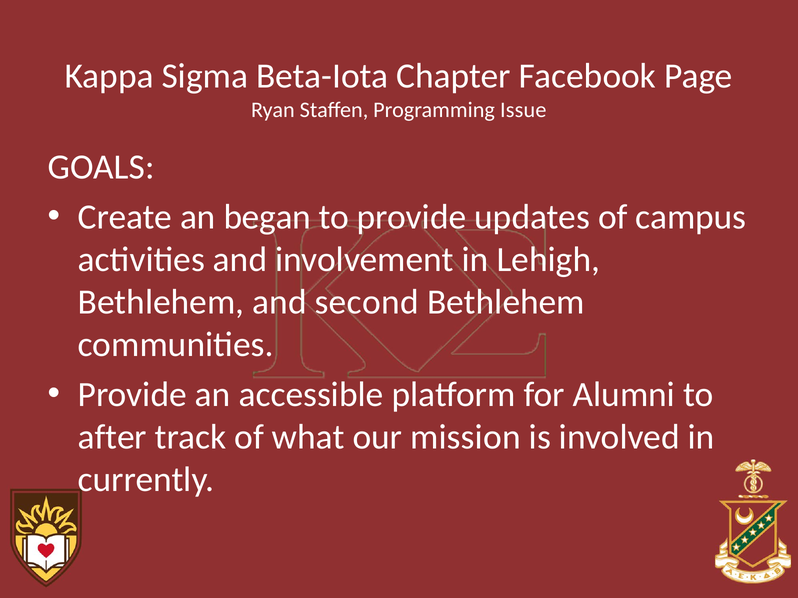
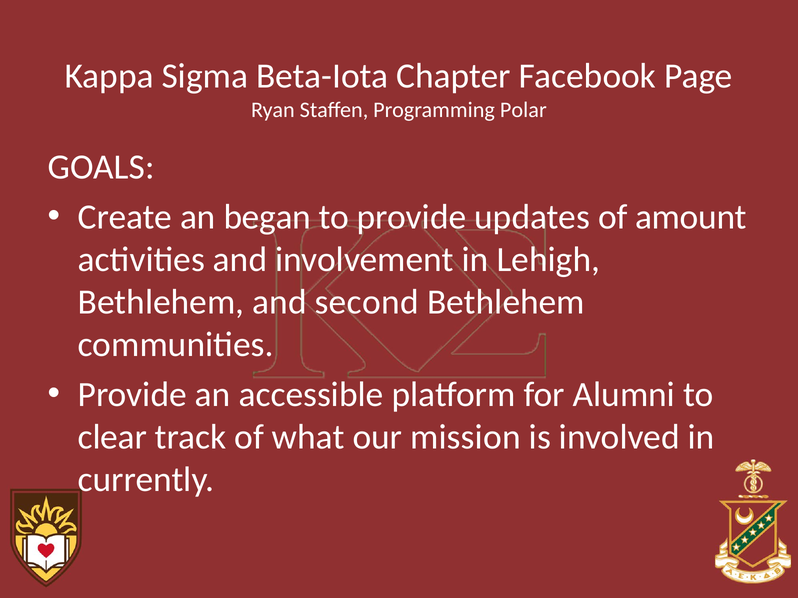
Issue: Issue -> Polar (523, 110)
campus: campus -> amount (691, 217)
after: after -> clear (112, 437)
